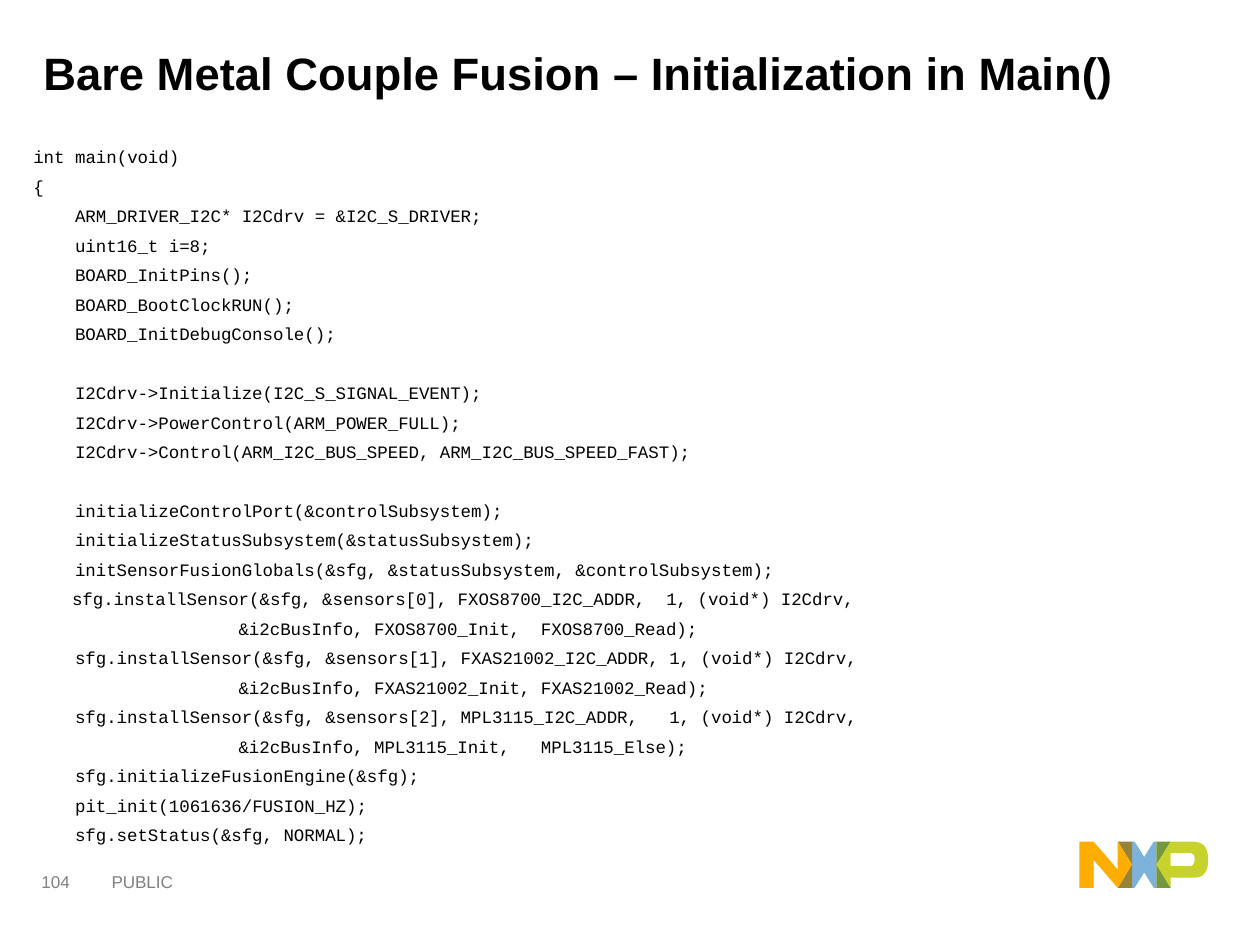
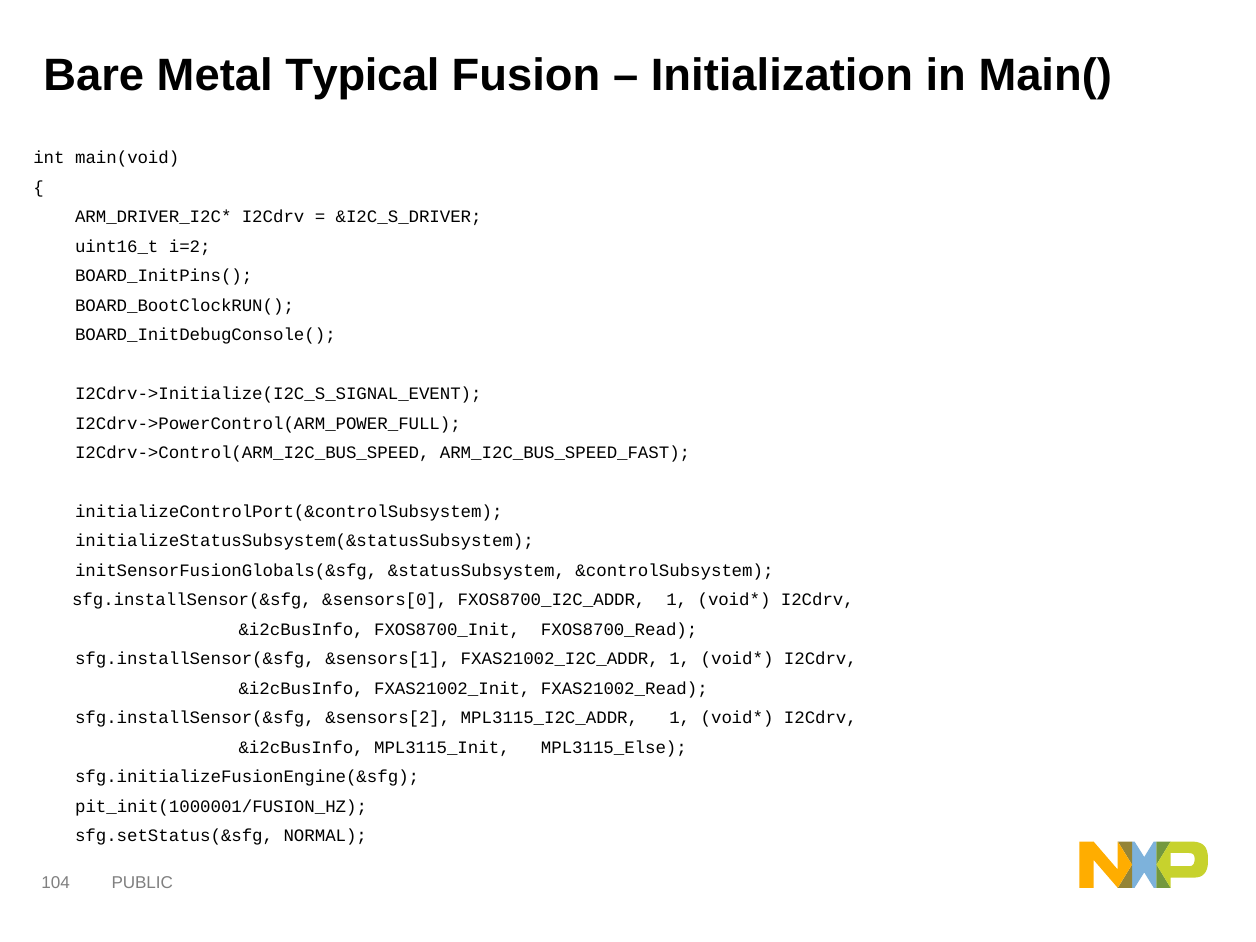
Couple: Couple -> Typical (362, 75)
i=8: i=8 -> i=2 (190, 246)
pit_init(1061636/FUSION_HZ: pit_init(1061636/FUSION_HZ -> pit_init(1000001/FUSION_HZ (221, 806)
